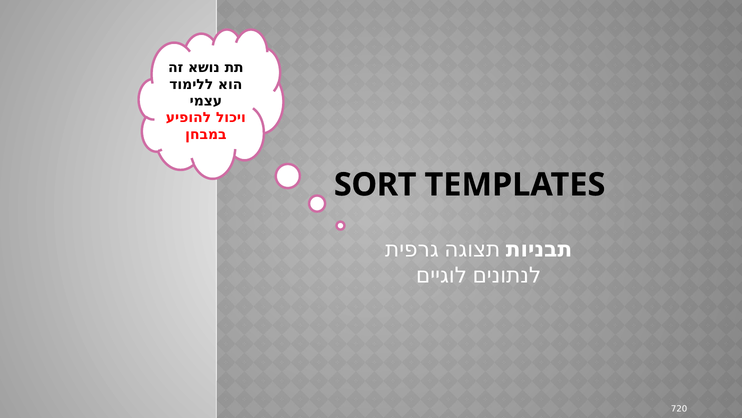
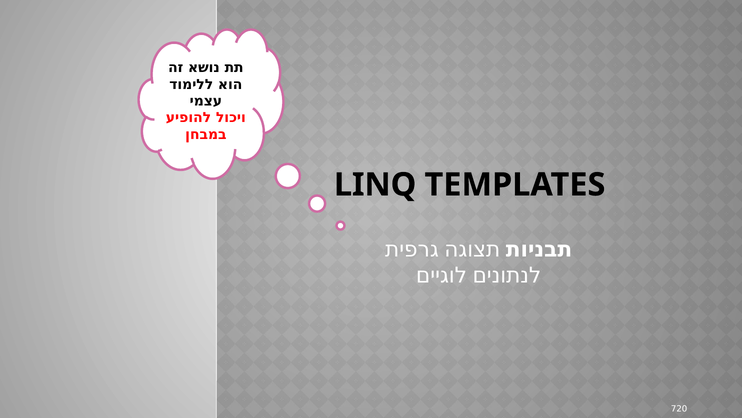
SORT: SORT -> LINQ (375, 184)
